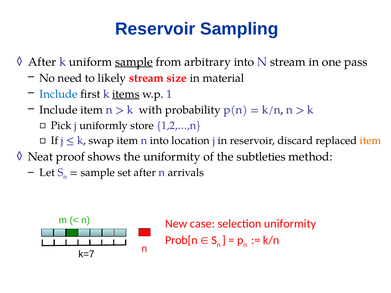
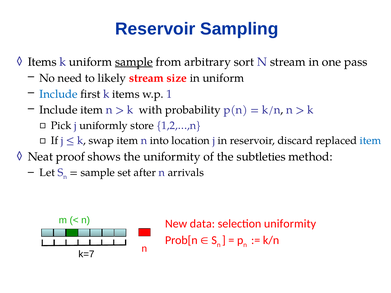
After: After -> Items (42, 62)
arbitrary into: into -> sort (244, 62)
in material: material -> uniform (223, 78)
items underline: present -> none (126, 94)
item colour: orange -> blue (370, 141)
case: case -> data (202, 224)
